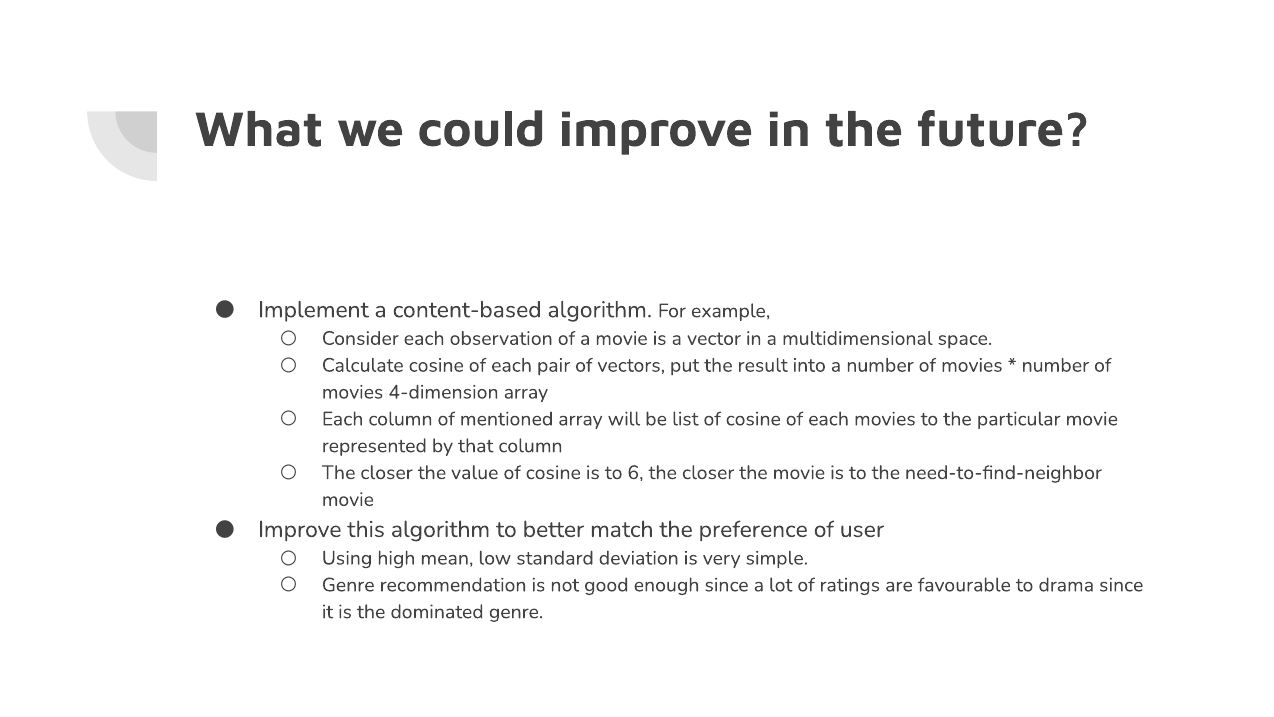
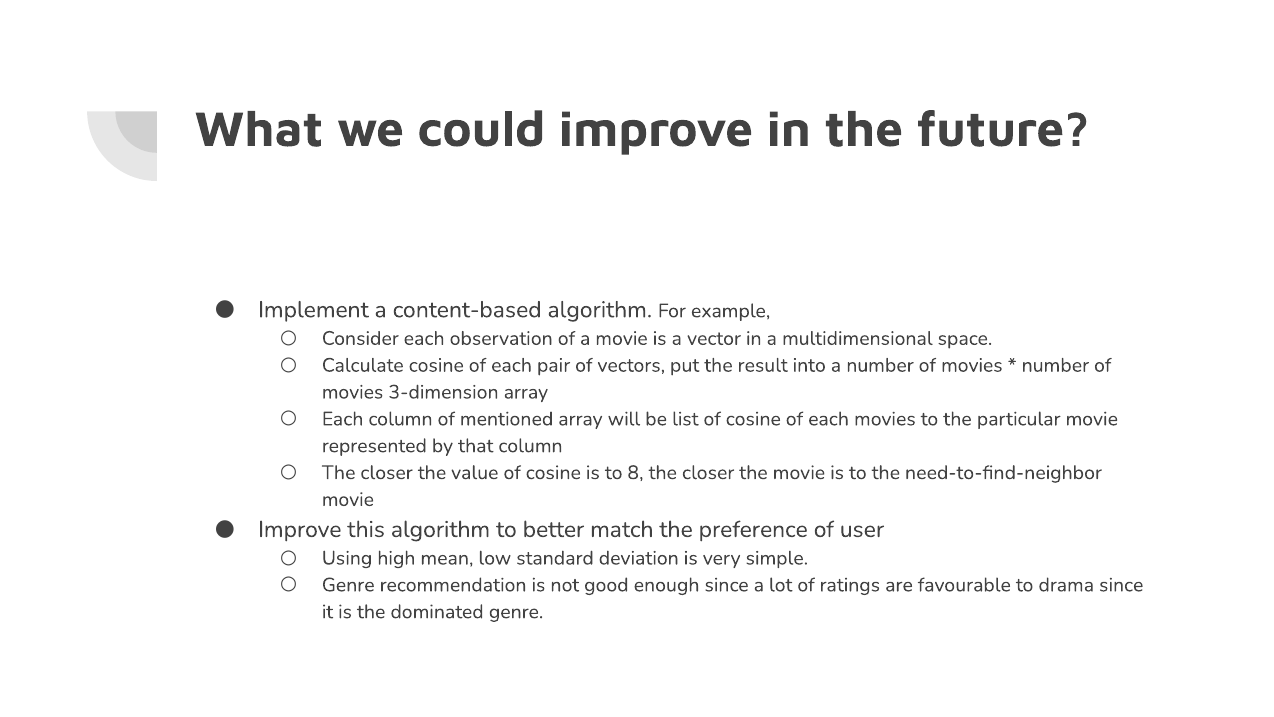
4-dimension: 4-dimension -> 3-dimension (443, 392)
6: 6 -> 8 (635, 472)
